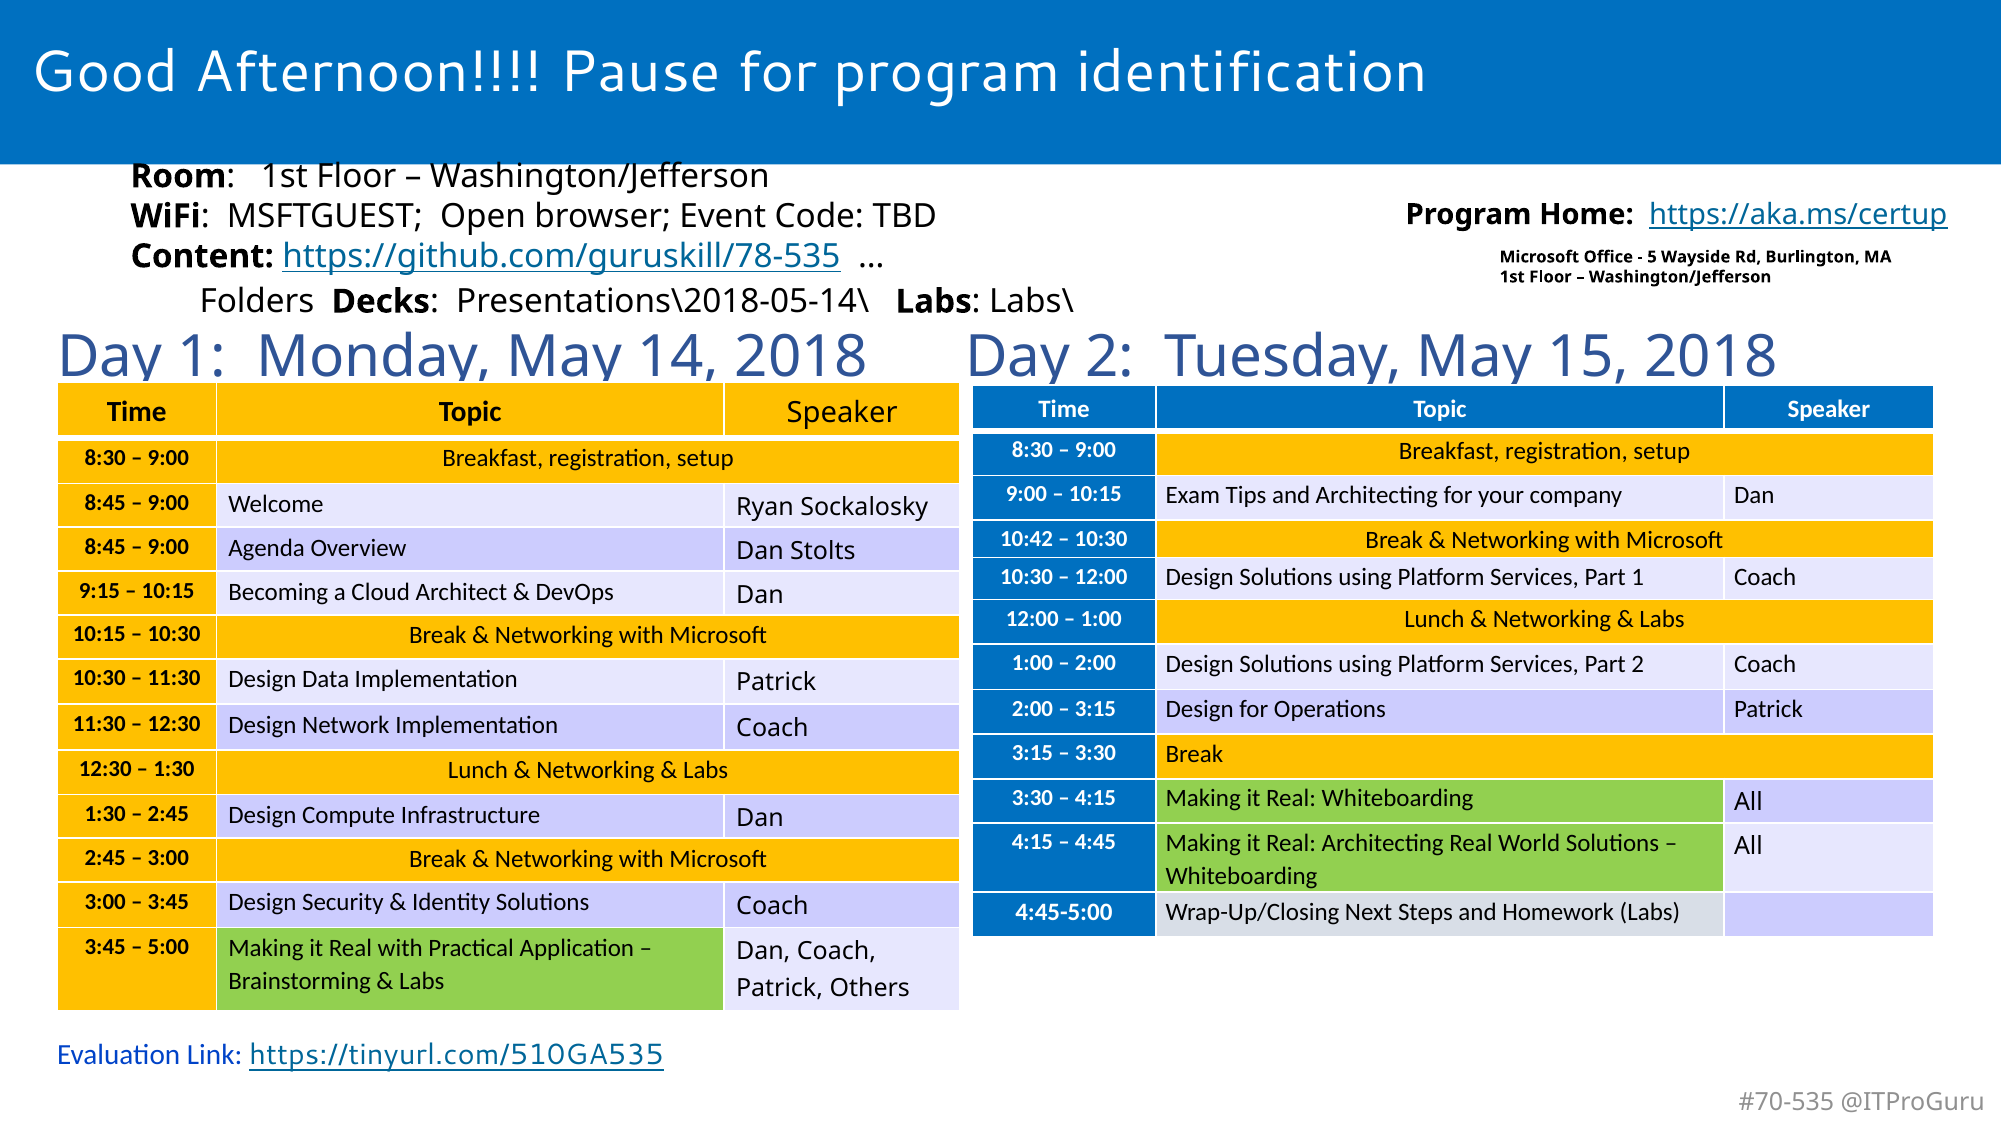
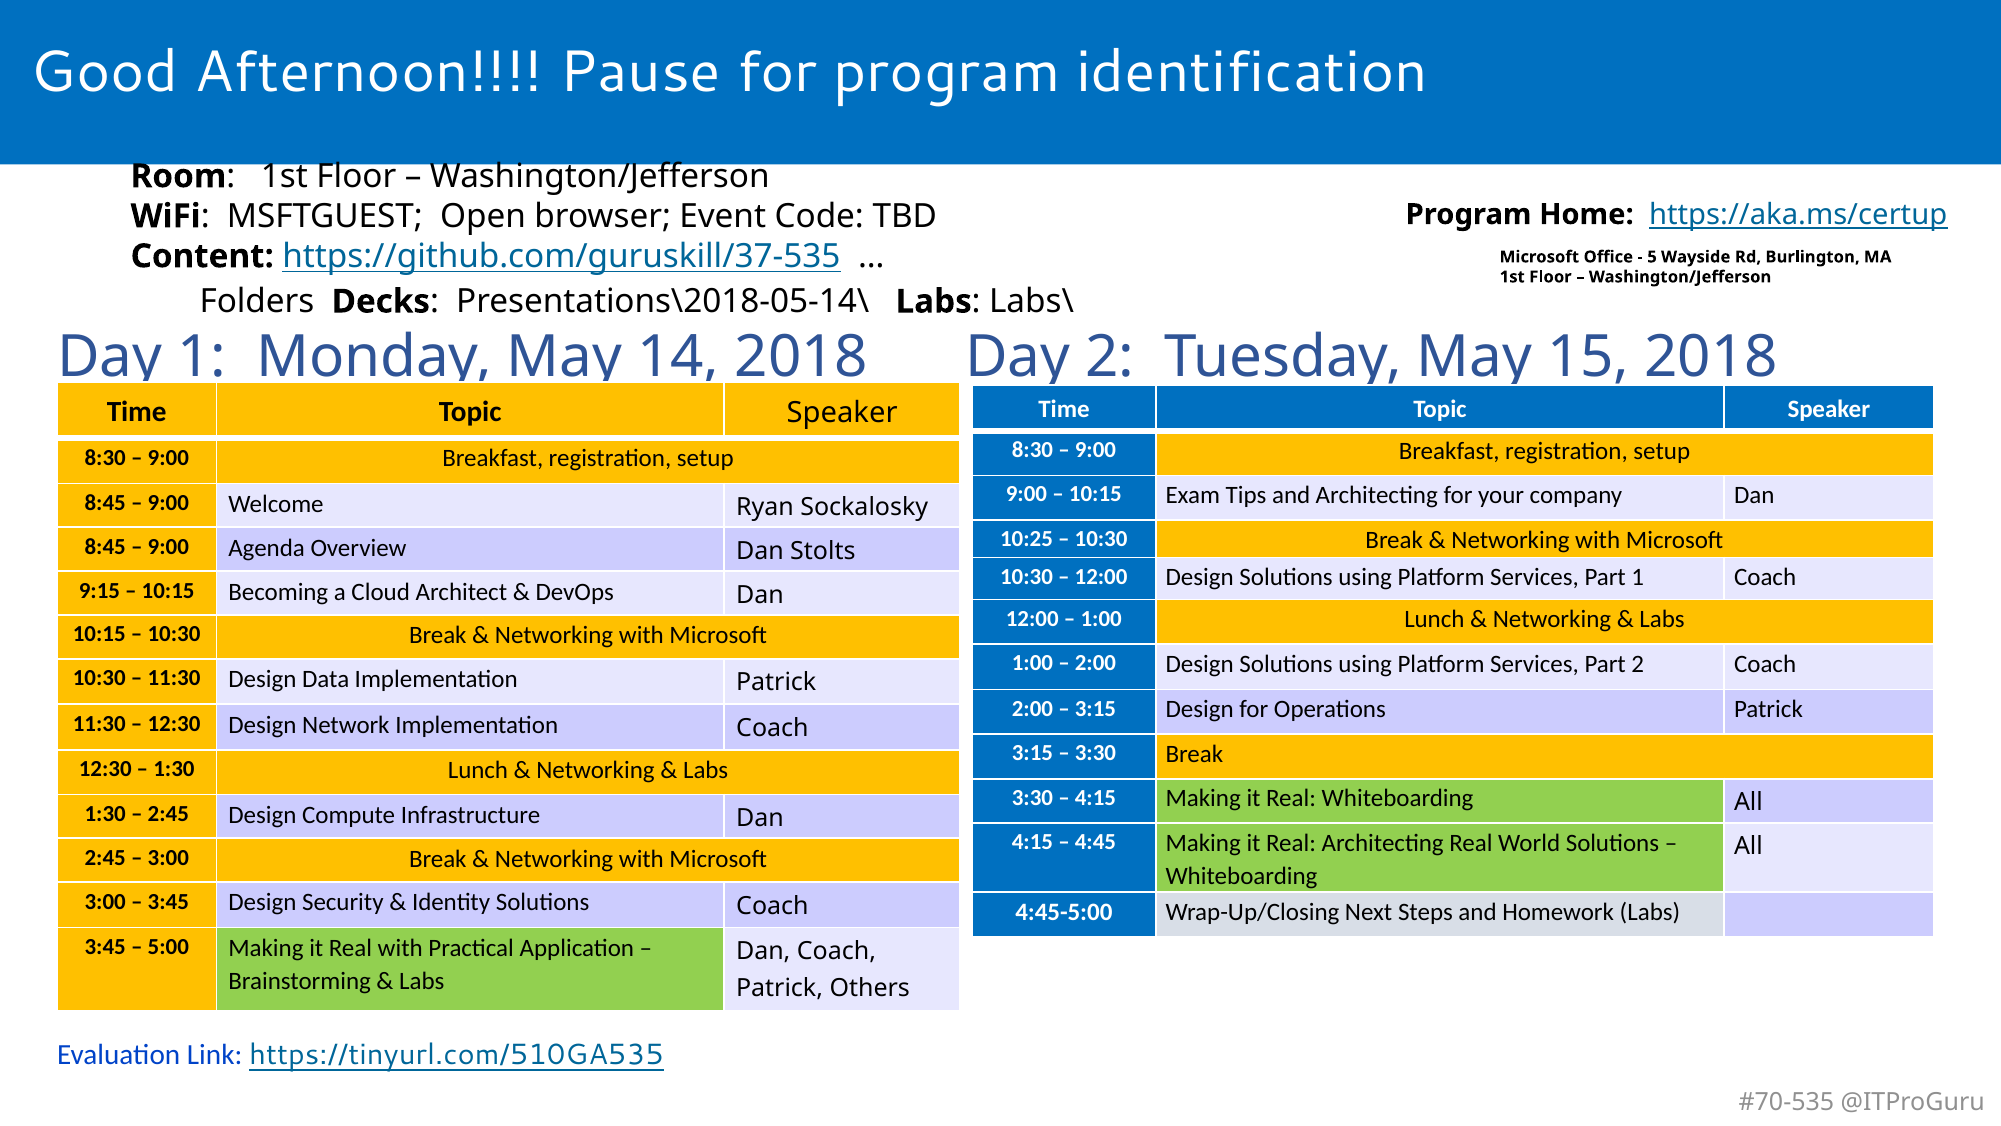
https://github.com/guruskill/78-535: https://github.com/guruskill/78-535 -> https://github.com/guruskill/37-535 (561, 256)
10:42: 10:42 -> 10:25 (1026, 539)
